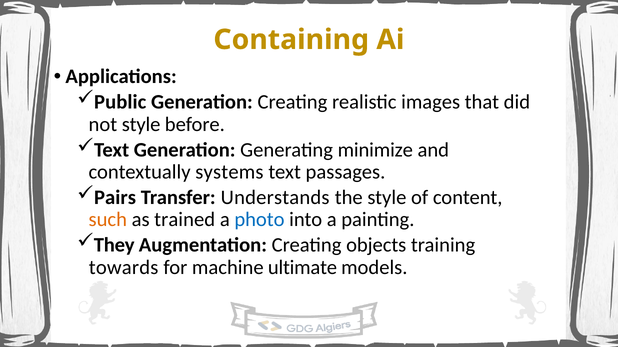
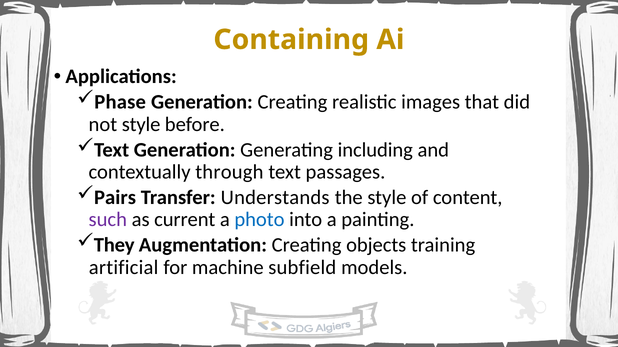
Public: Public -> Phase (120, 102)
minimize: minimize -> including (375, 150)
systems: systems -> through (229, 172)
such colour: orange -> purple (108, 220)
trained: trained -> current (185, 220)
towards: towards -> artificial (124, 268)
ultimate: ultimate -> subfield (302, 268)
